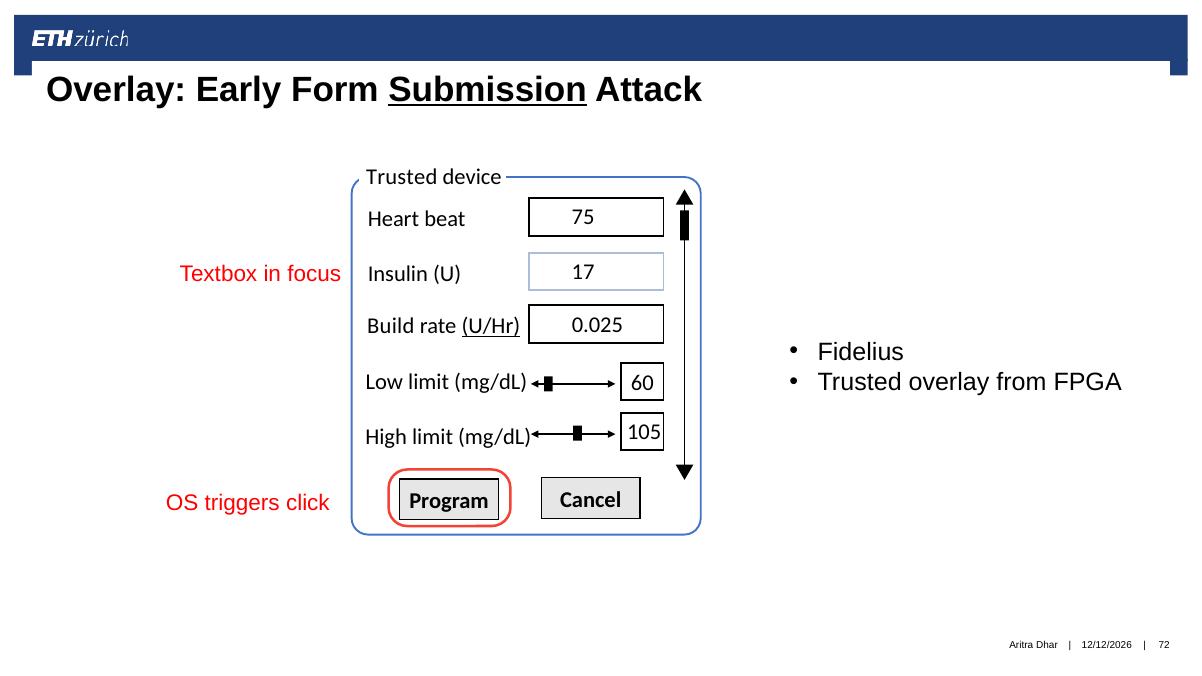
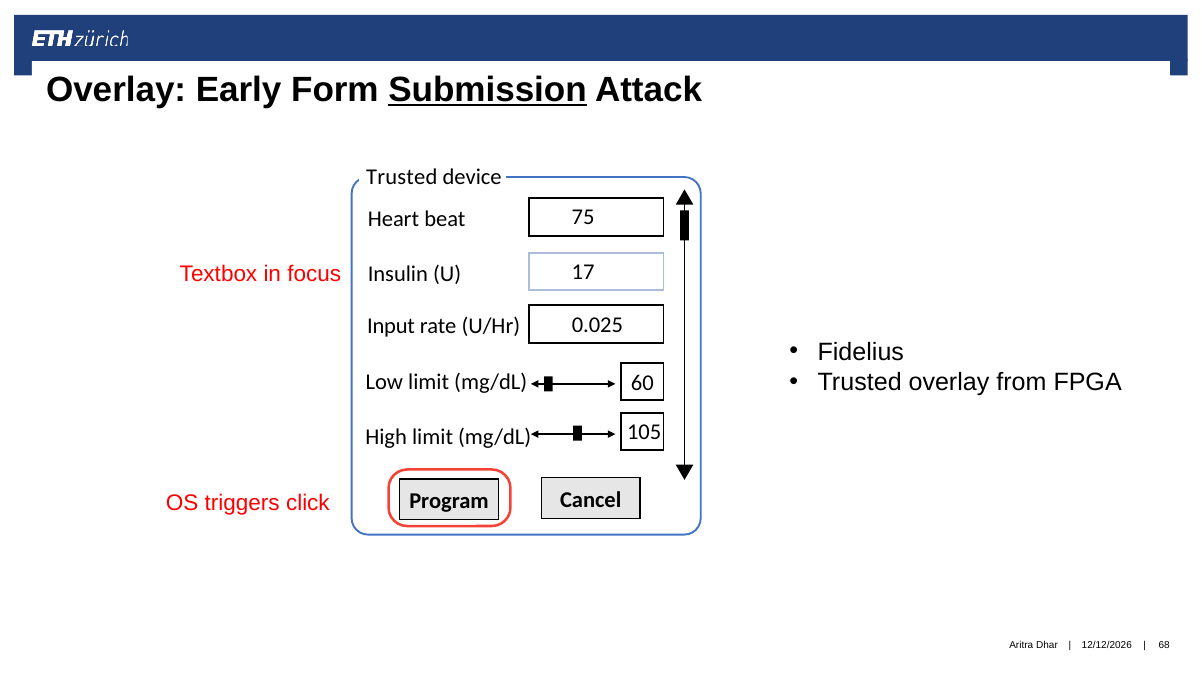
Build: Build -> Input (391, 327)
U/Hr underline: present -> none (491, 327)
72: 72 -> 68 (1164, 646)
